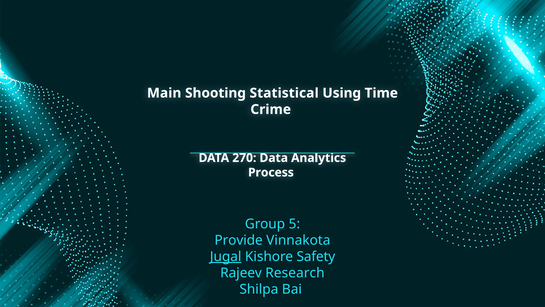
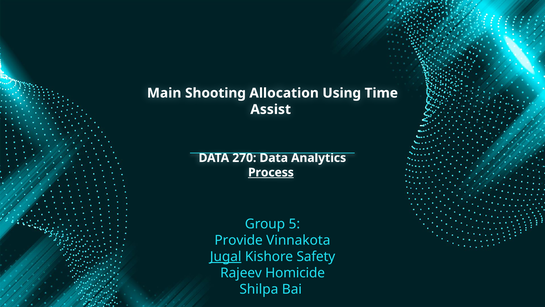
Statistical: Statistical -> Allocation (284, 93)
Crime: Crime -> Assist (271, 109)
Process underline: none -> present (271, 172)
Research: Research -> Homicide (295, 273)
